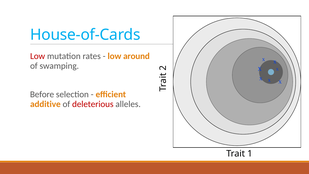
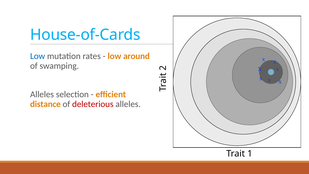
Low colour: red -> blue (38, 56)
Before: Before -> Alleles (42, 94)
additive: additive -> distance (45, 104)
